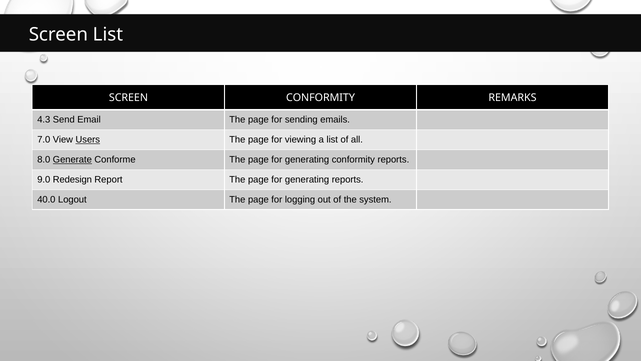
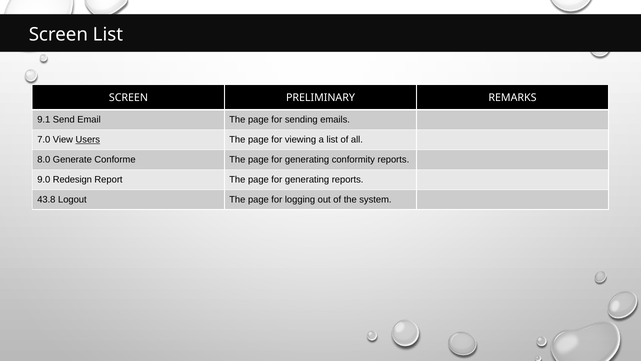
SCREEN CONFORMITY: CONFORMITY -> PRELIMINARY (320, 98)
4.3: 4.3 -> 9.1 (44, 120)
Generate underline: present -> none (72, 160)
40.0: 40.0 -> 43.8 (46, 199)
